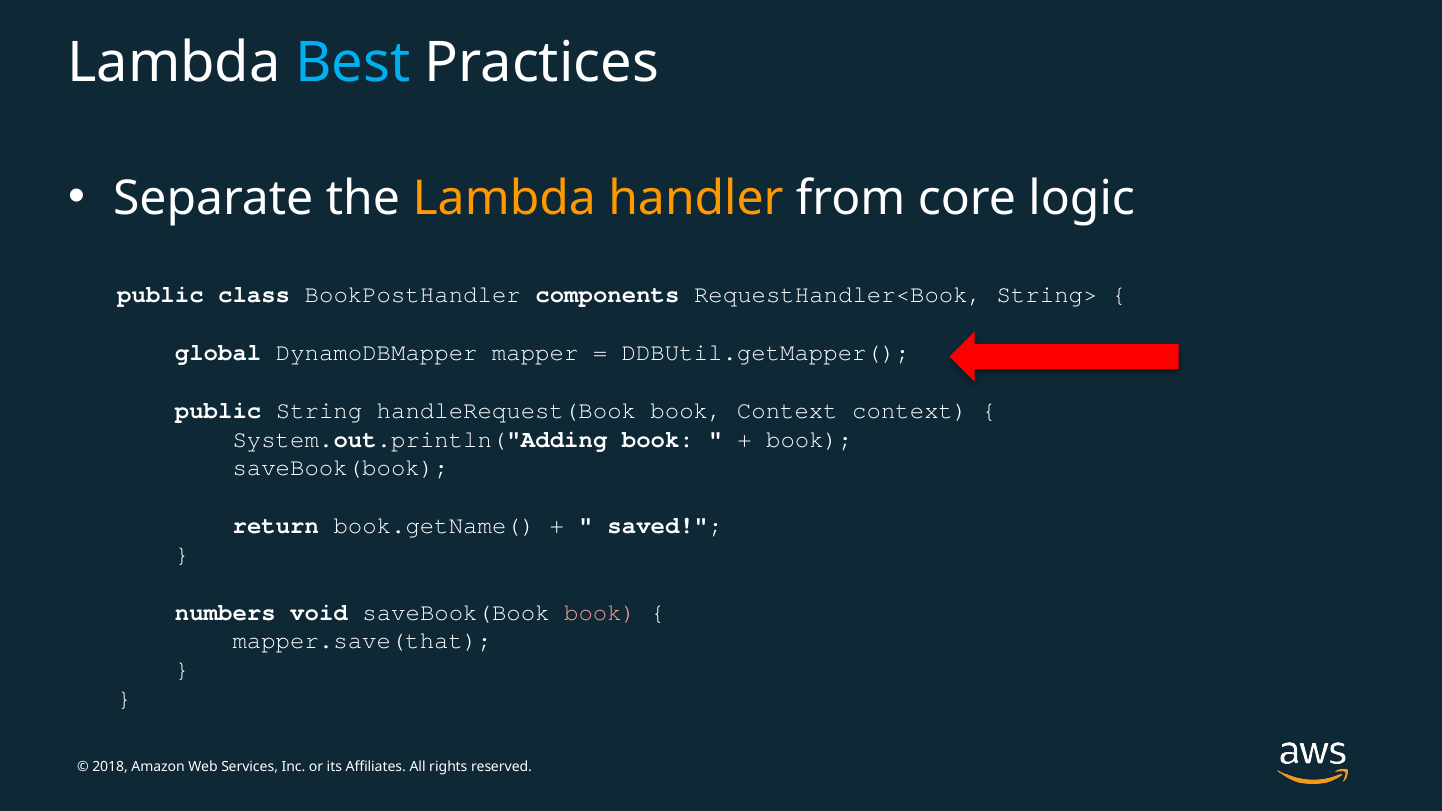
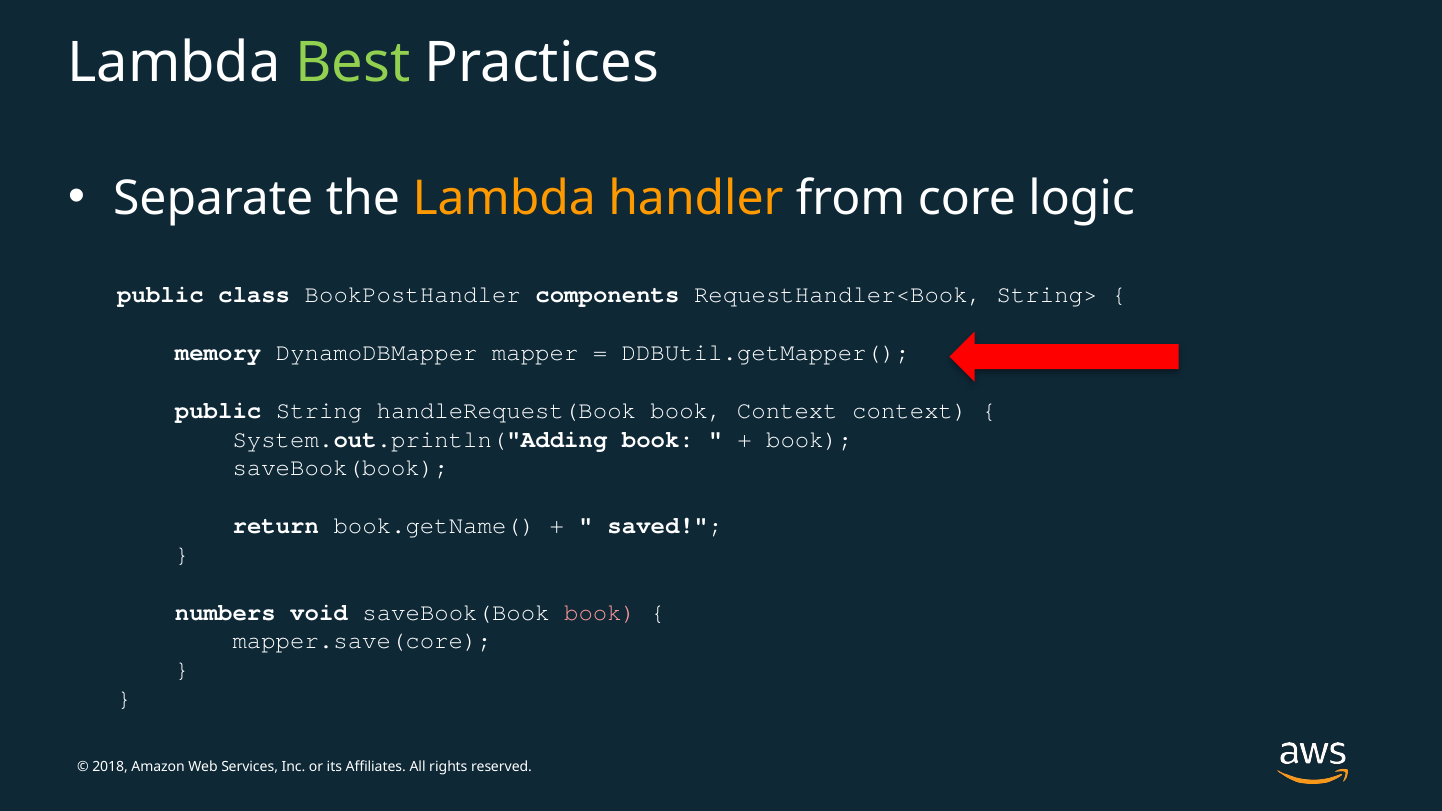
Best colour: light blue -> light green (353, 63)
global: global -> memory (218, 353)
mapper.save(that: mapper.save(that -> mapper.save(core (362, 641)
